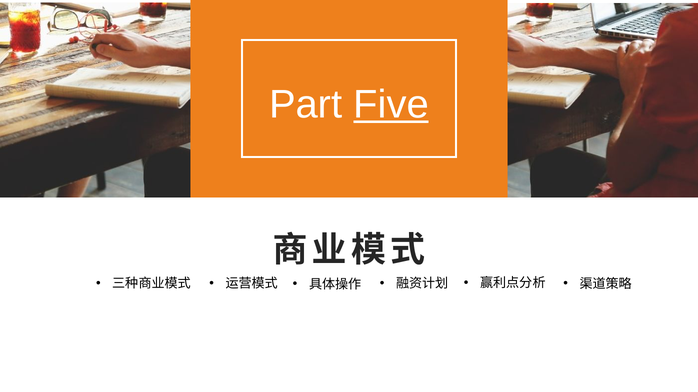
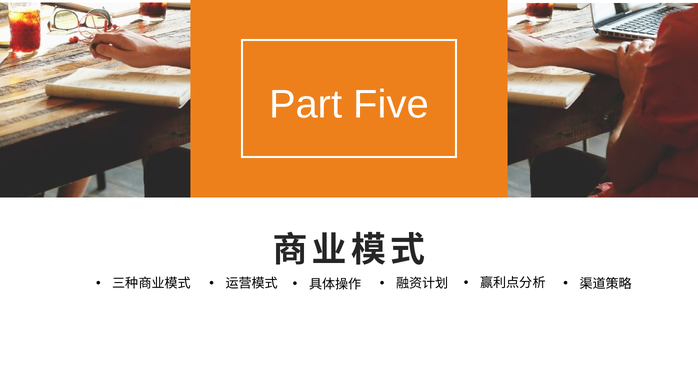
Five underline: present -> none (391, 105)
